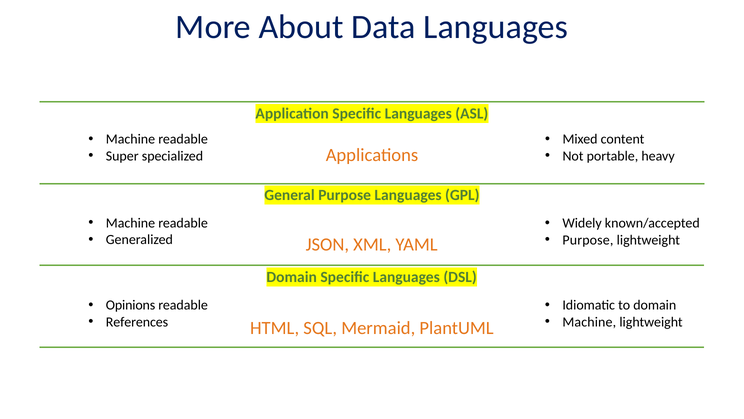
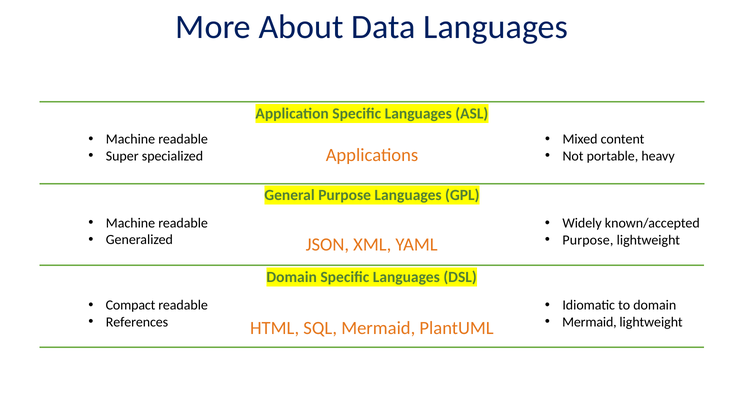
Opinions: Opinions -> Compact (131, 305)
Machine: Machine -> Mermaid (589, 322)
